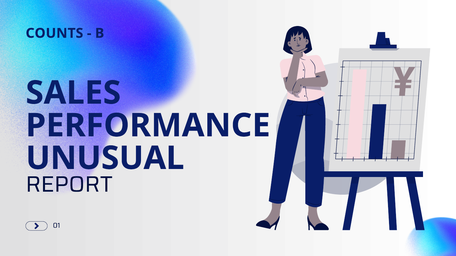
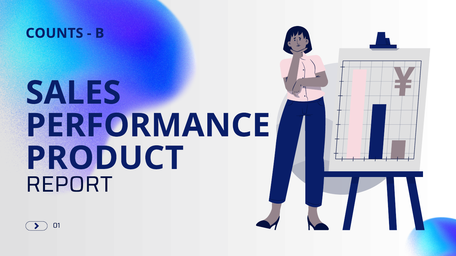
UNUSUAL: UNUSUAL -> PRODUCT (105, 158)
